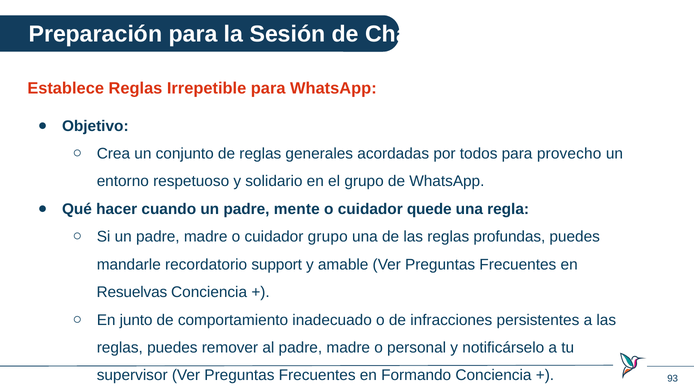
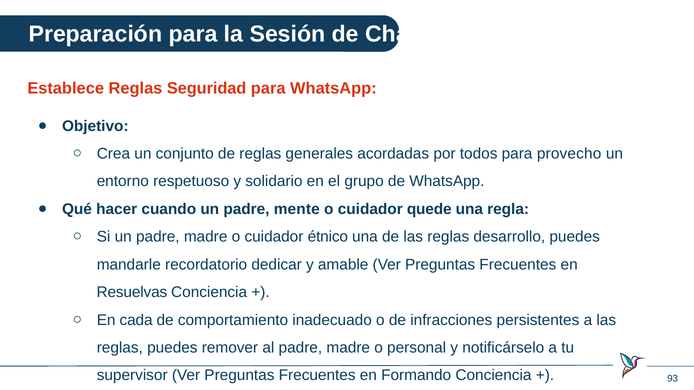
Irrepetible: Irrepetible -> Seguridad (207, 88)
cuidador grupo: grupo -> étnico (328, 237)
profundas: profundas -> desarrollo (509, 237)
support: support -> dedicar (277, 265)
junto: junto -> cada (136, 320)
